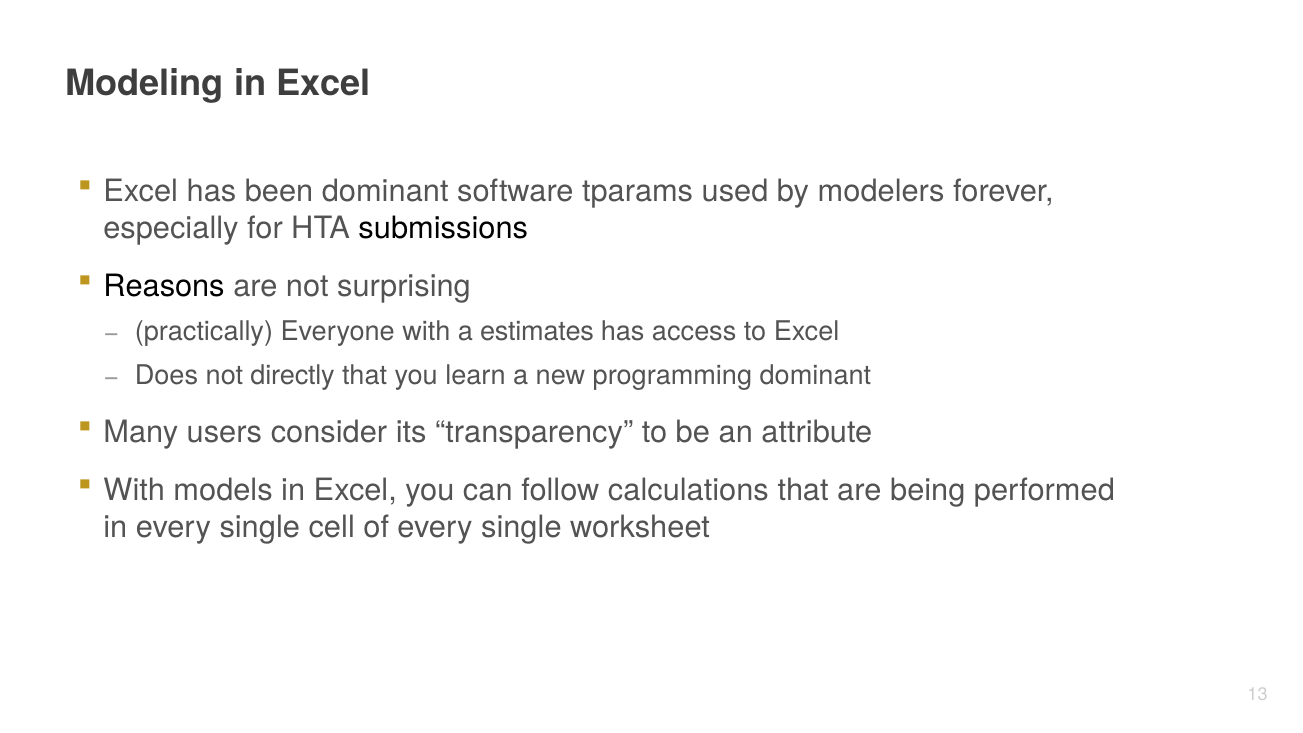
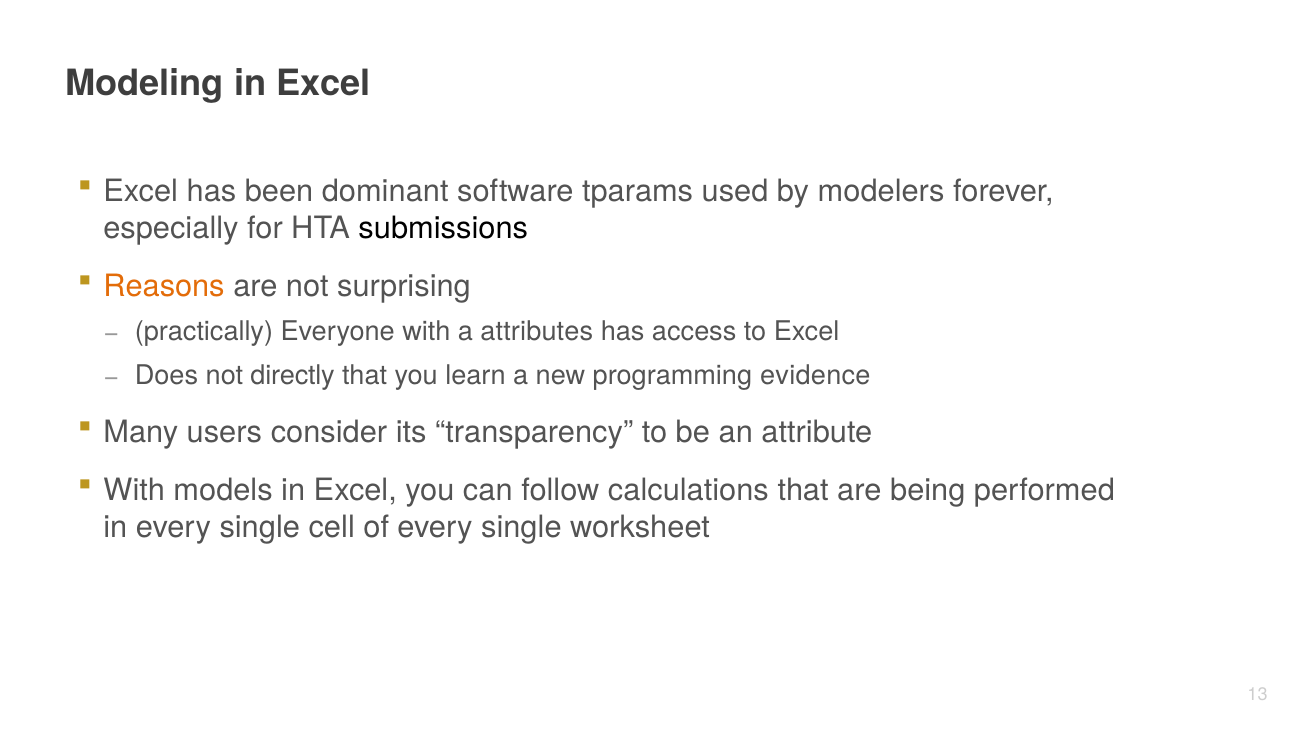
Reasons colour: black -> orange (164, 287)
estimates: estimates -> attributes (537, 332)
programming dominant: dominant -> evidence (815, 375)
